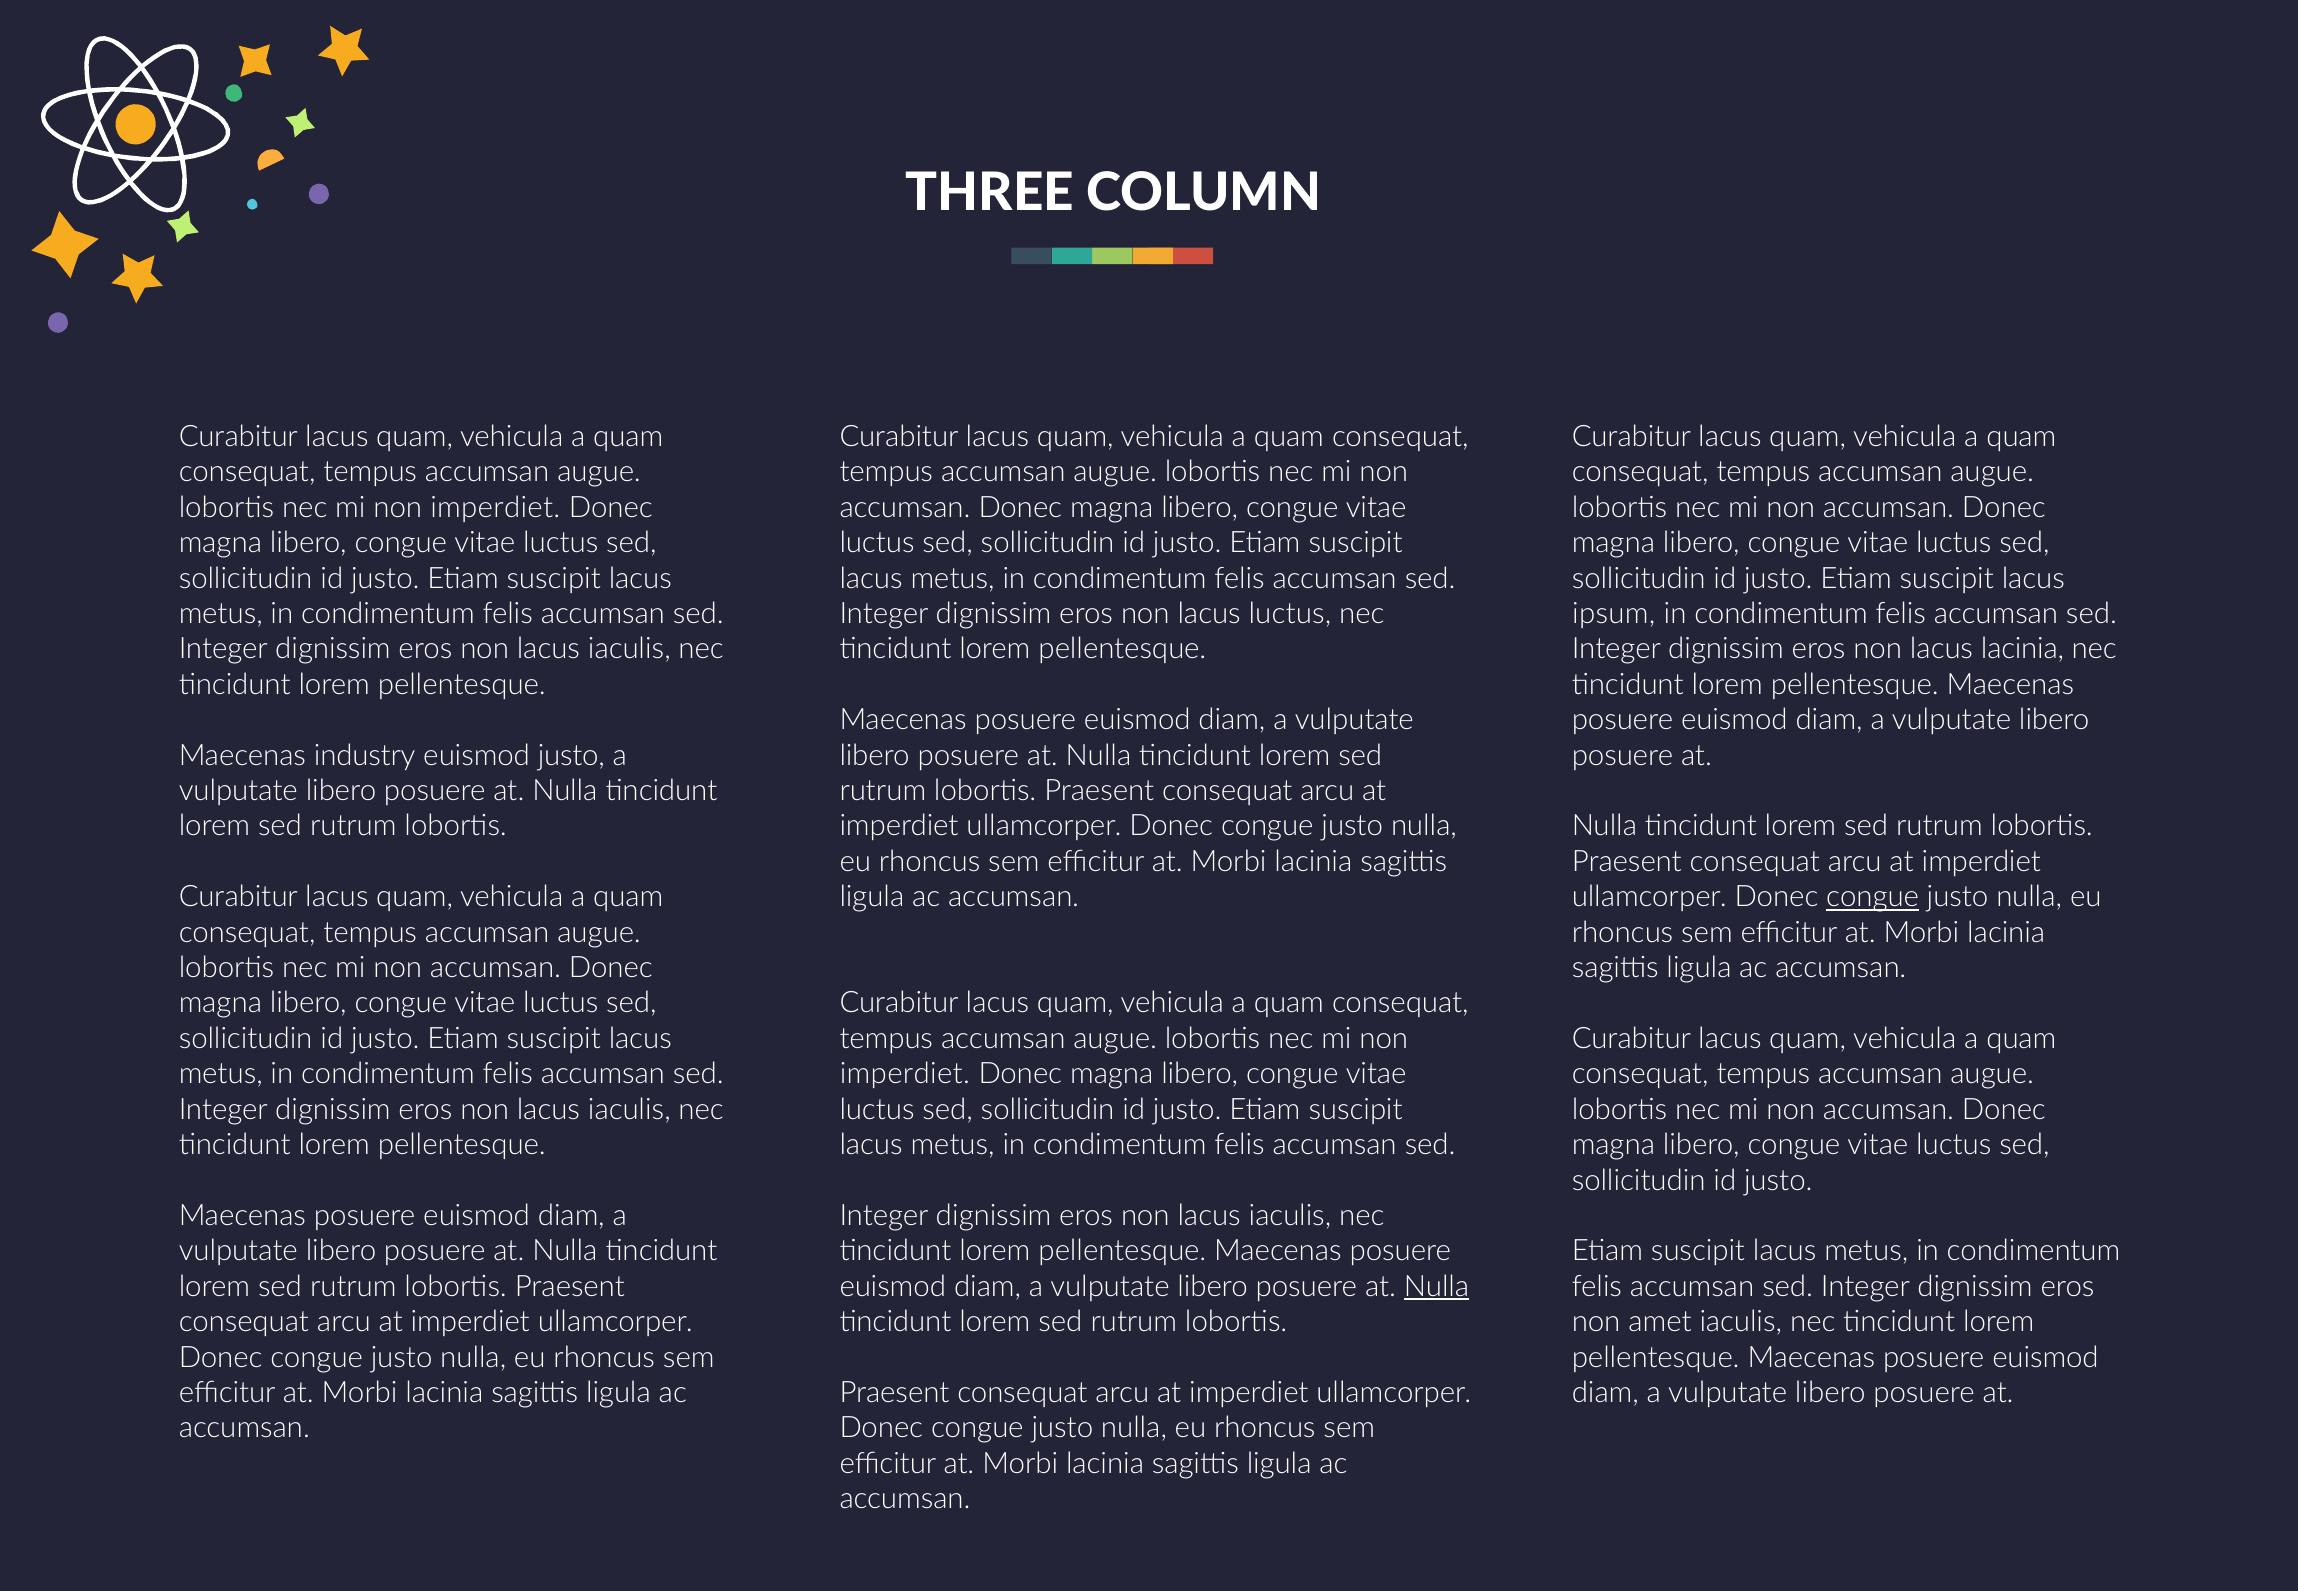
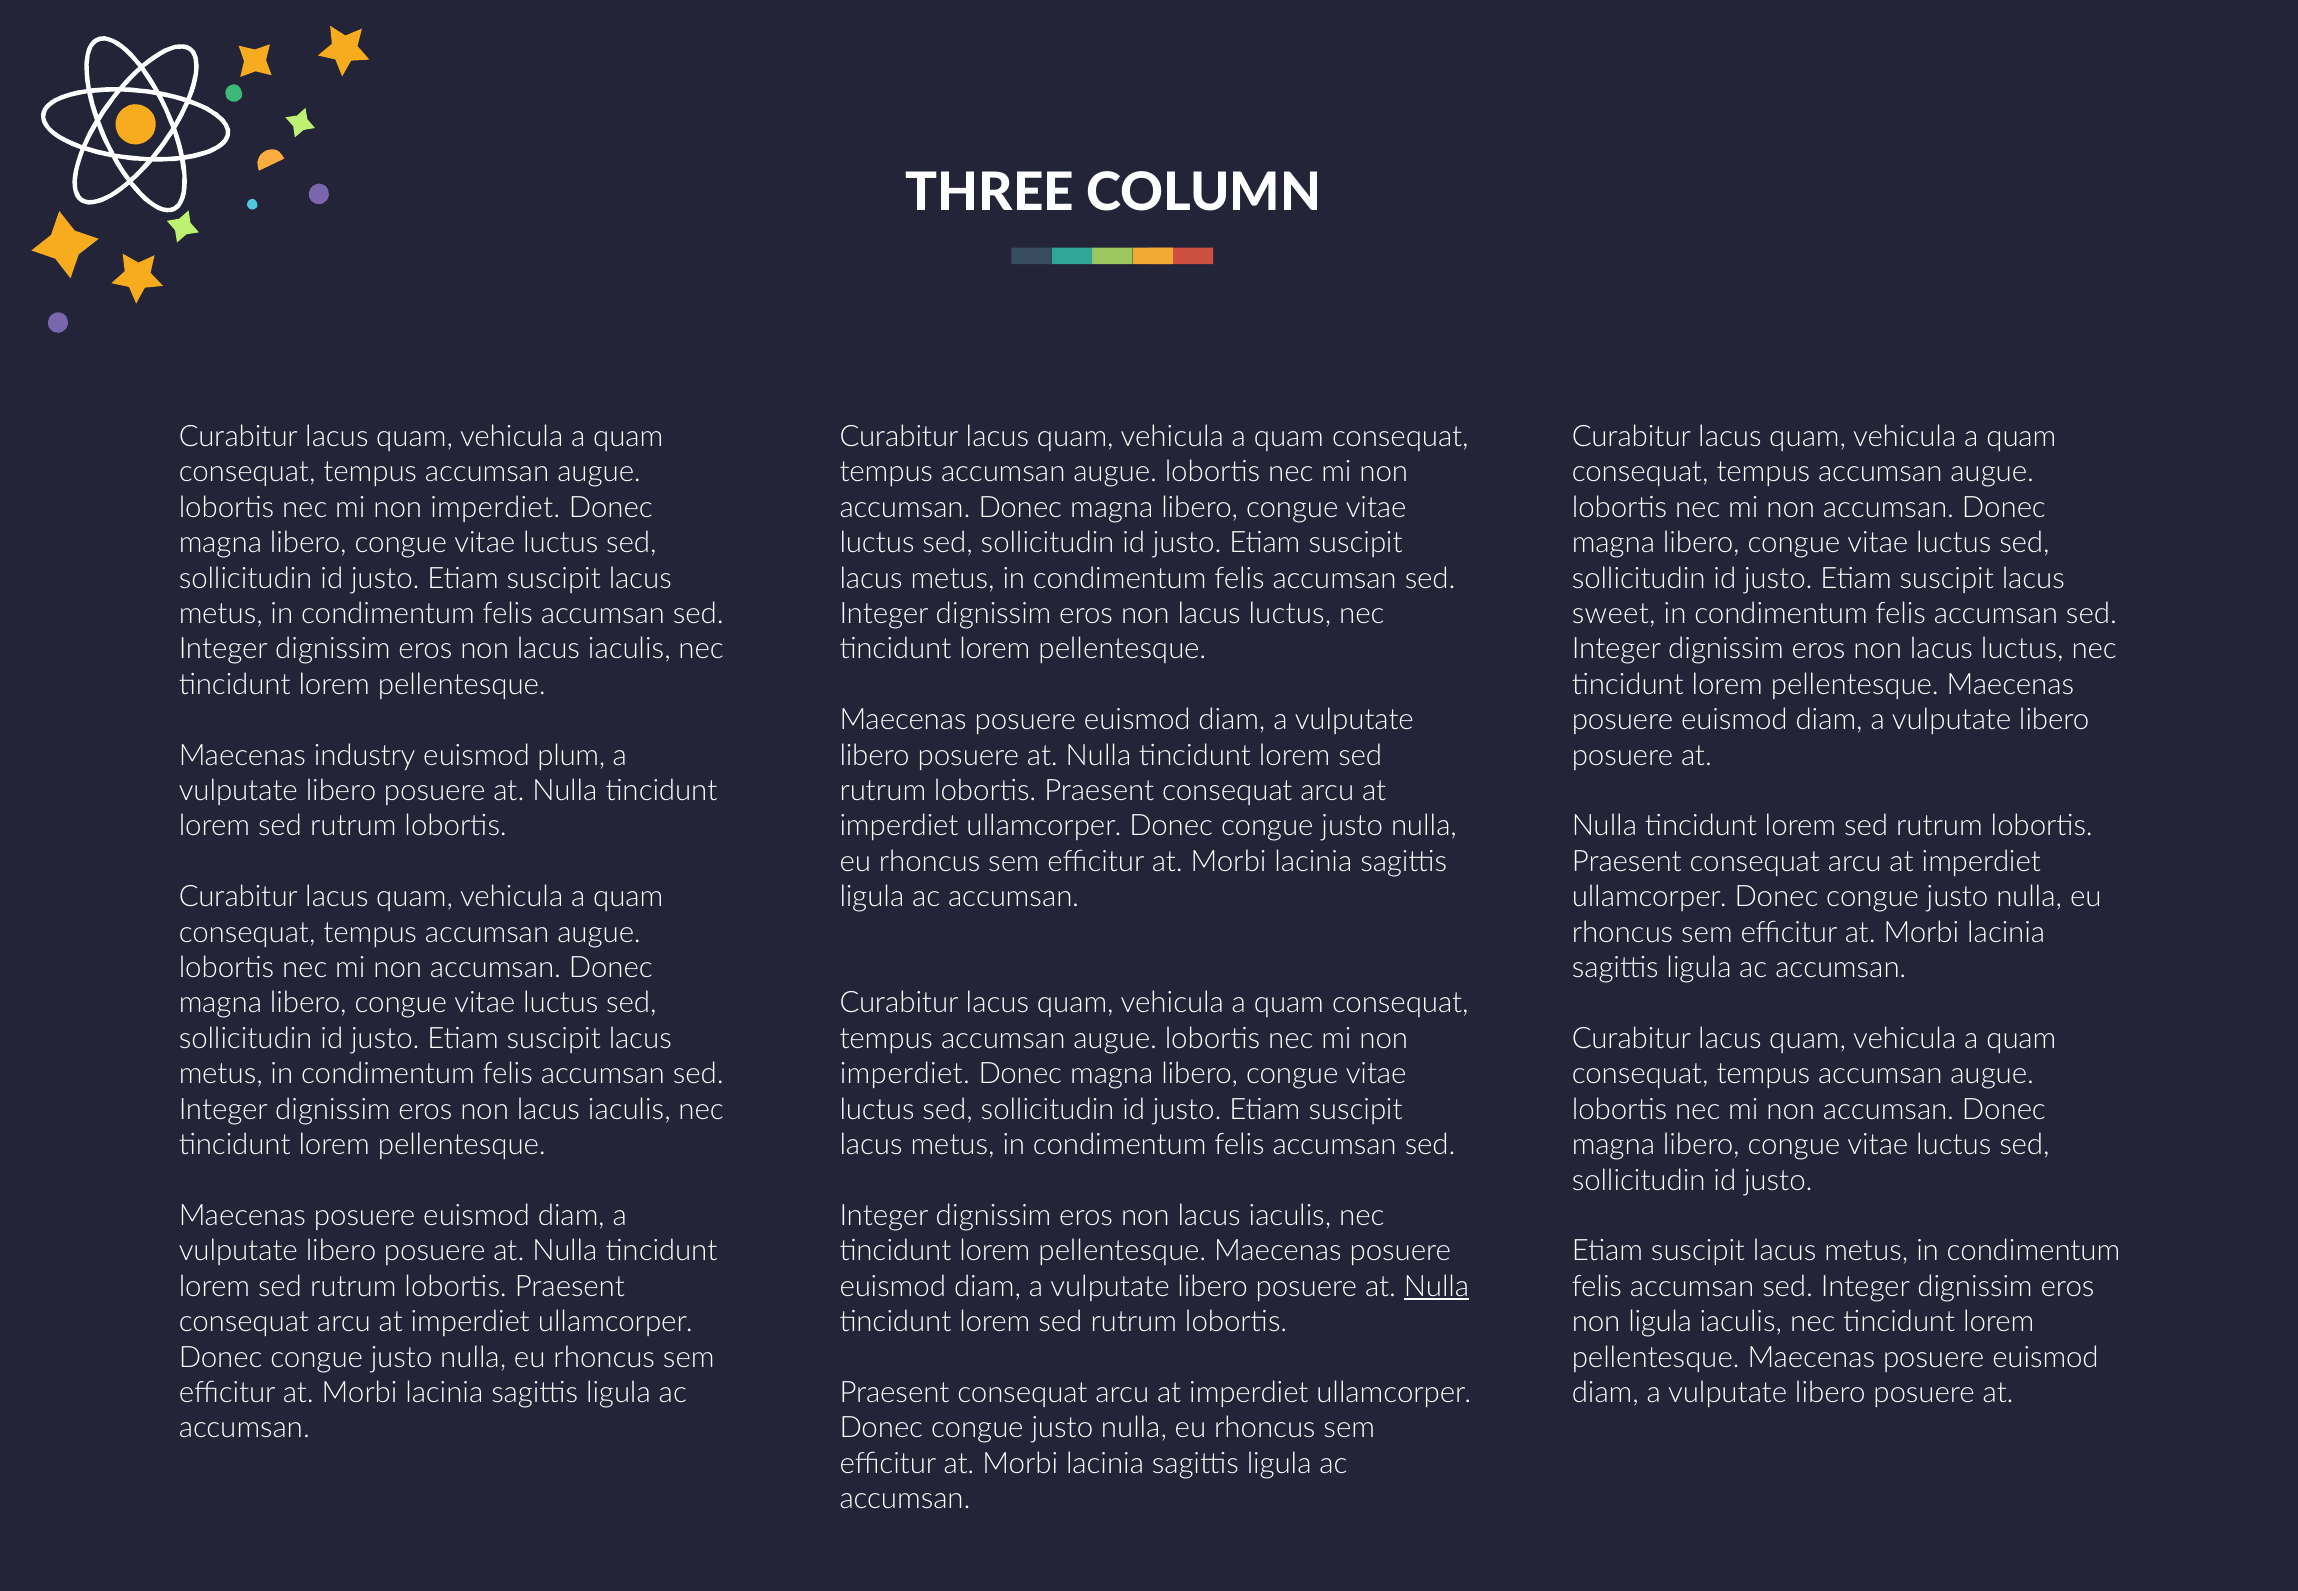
ipsum: ipsum -> sweet (1614, 614)
lacinia: lacinia -> luctus (2022, 649)
euismod justo: justo -> plum (571, 755)
congue underline: present -> none (1873, 897)
non amet: amet -> ligula (1660, 1322)
